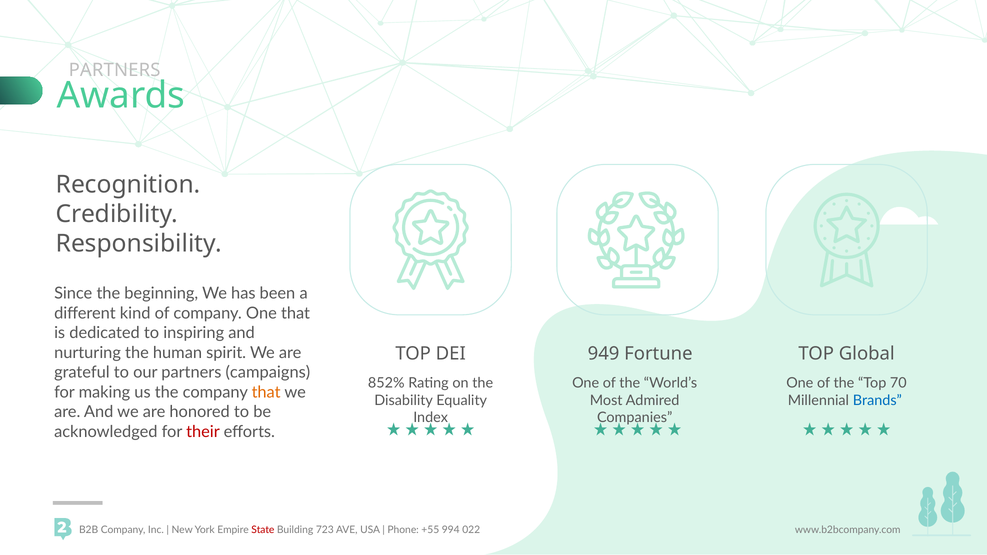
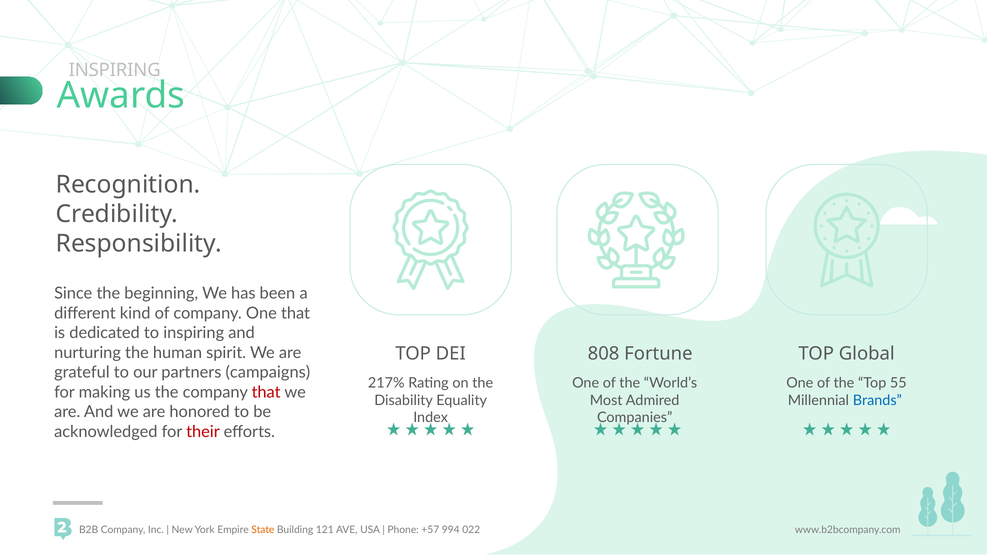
PARTNERS: PARTNERS -> INSPIRING (115, 70)
949: 949 -> 808 (604, 354)
70: 70 -> 55 (898, 383)
852%: 852% -> 217% (386, 383)
that colour: orange -> red (266, 392)
State colour: red -> orange (263, 530)
723: 723 -> 121 (325, 530)
+55: +55 -> +57 (430, 530)
